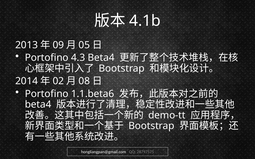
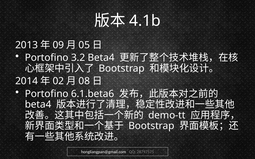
4.3: 4.3 -> 3.2 (78, 58)
1.1.beta6: 1.1.beta6 -> 6.1.beta6 (93, 94)
